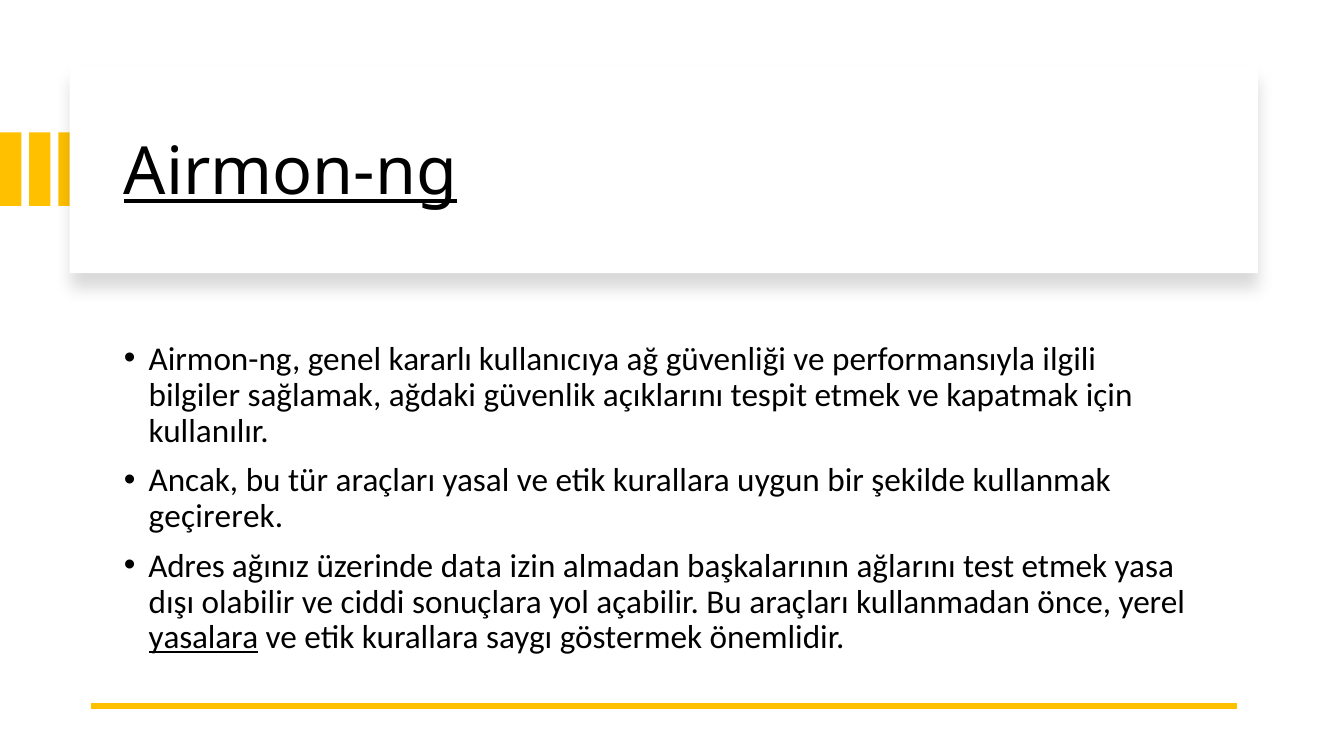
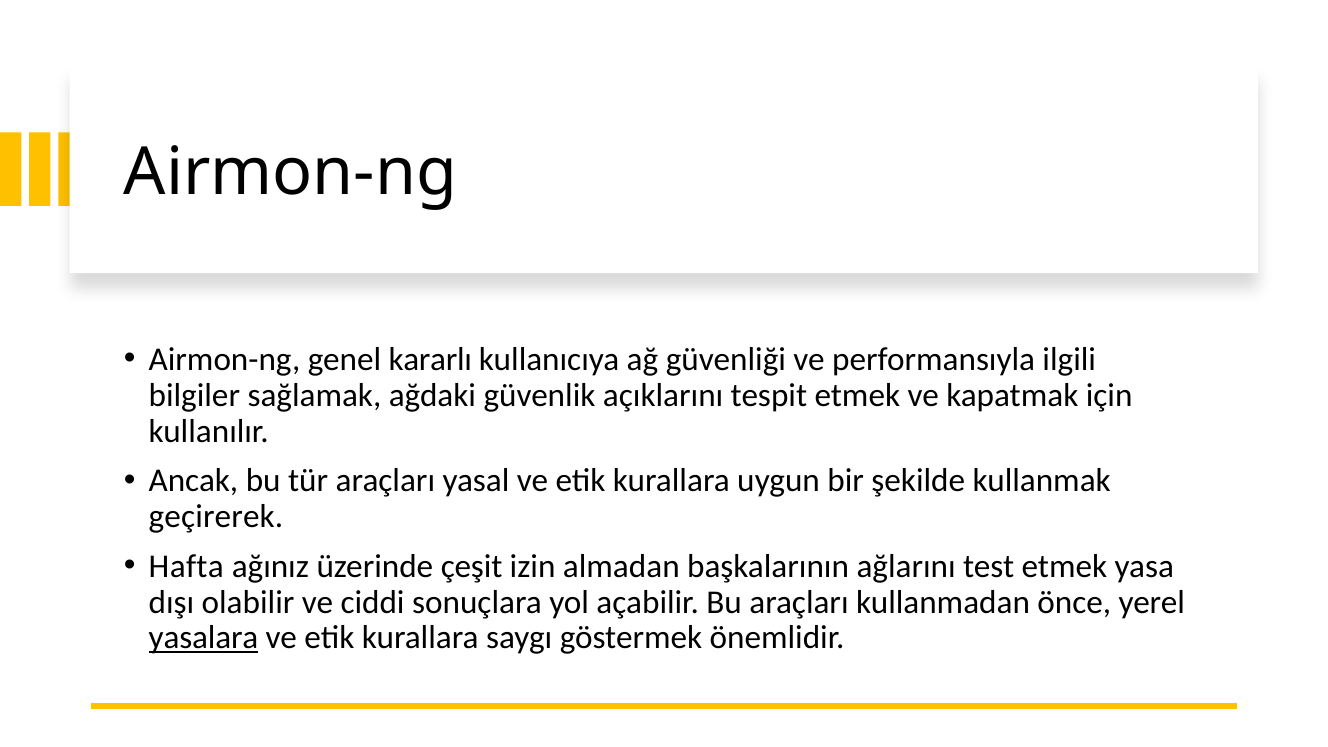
Airmon-ng underline: present -> none (290, 172)
Adres: Adres -> Hafta (186, 566)
data: data -> çeşit (472, 566)
